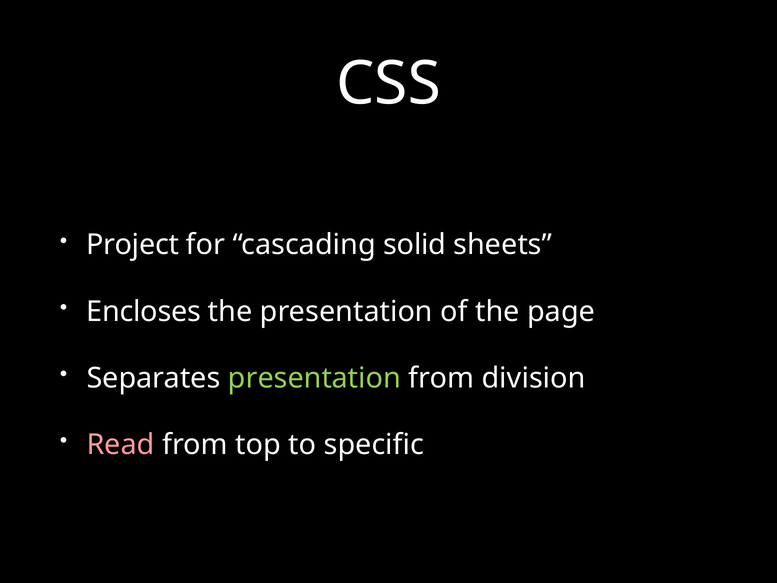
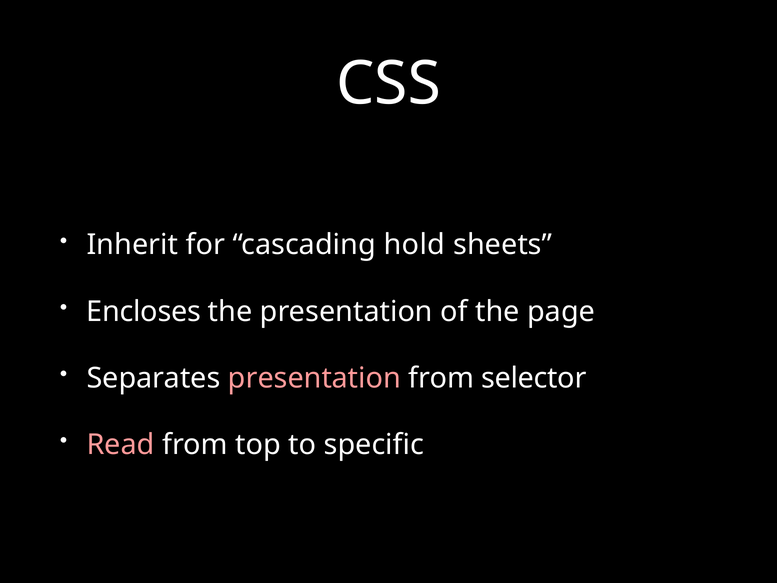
Project: Project -> Inherit (132, 245)
solid: solid -> hold (414, 245)
presentation colour: light green -> pink (314, 378)
division: division -> selector (534, 378)
